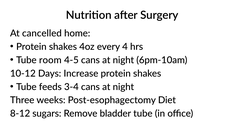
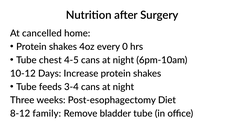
4: 4 -> 0 (125, 47)
room: room -> chest (50, 60)
sugars: sugars -> family (47, 113)
